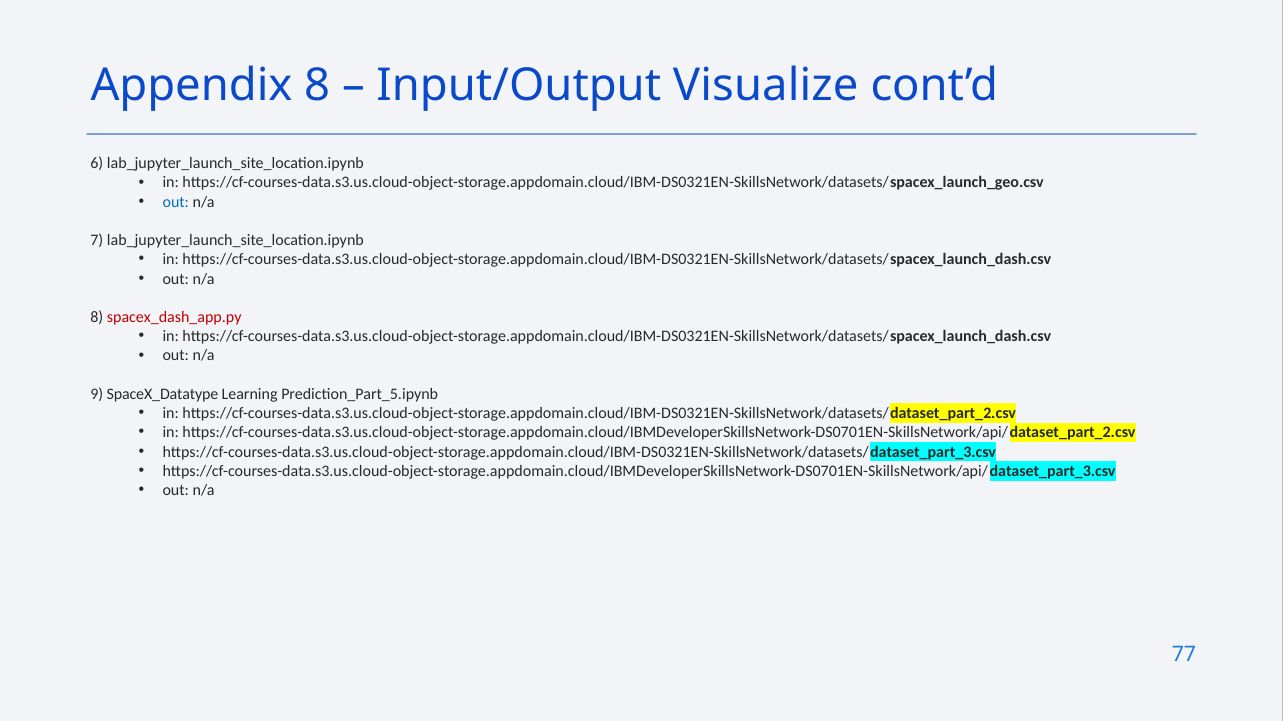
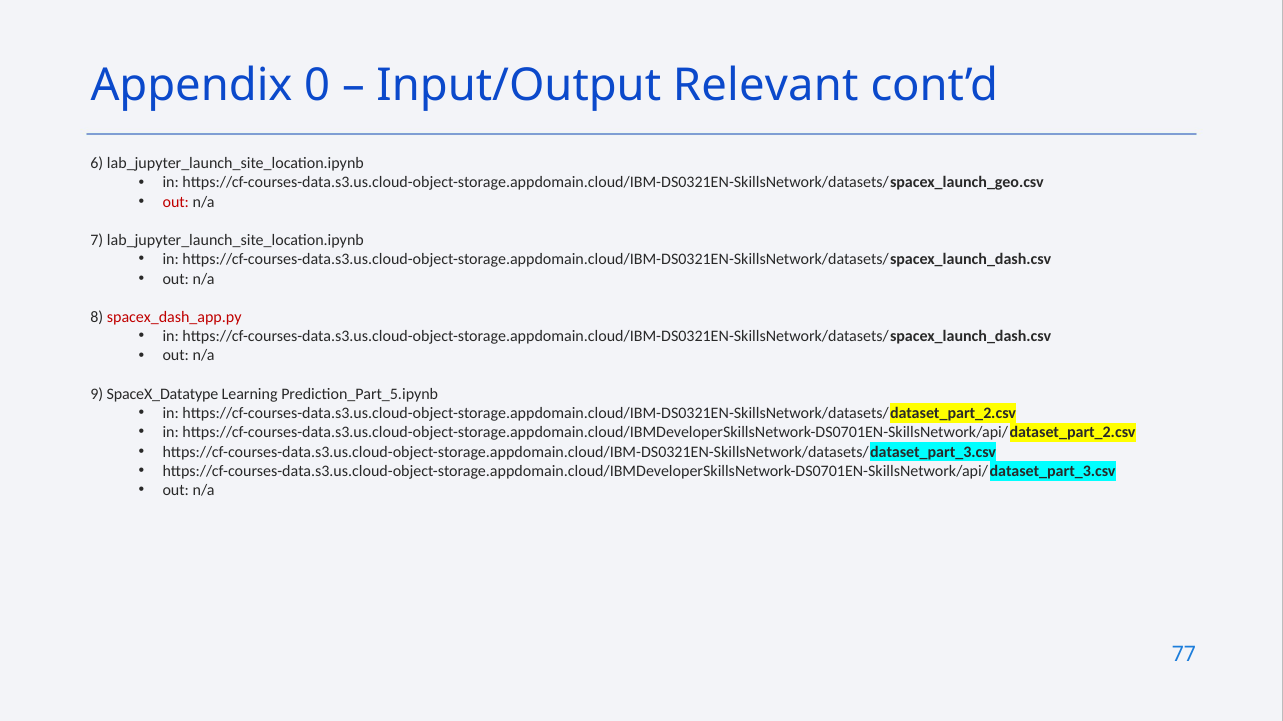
Appendix 8: 8 -> 0 (317, 86)
Visualize: Visualize -> Relevant (766, 86)
out colour: blue -> red (176, 202)
